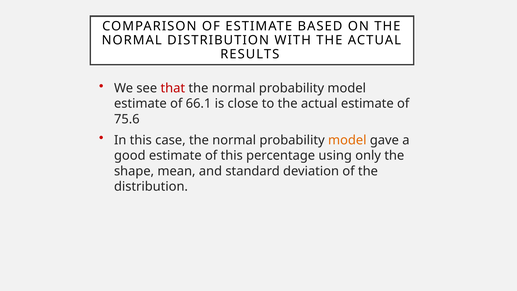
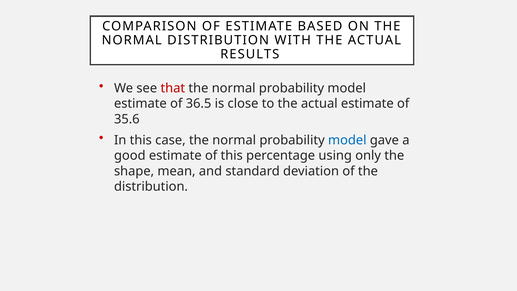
66.1: 66.1 -> 36.5 (199, 104)
75.6: 75.6 -> 35.6 (127, 119)
model colour: orange -> blue (347, 140)
